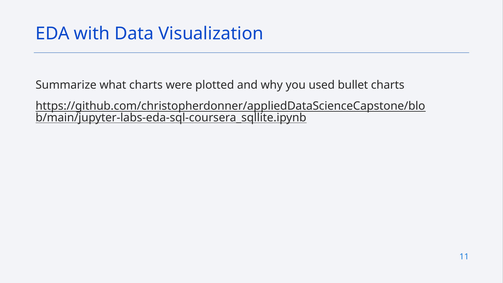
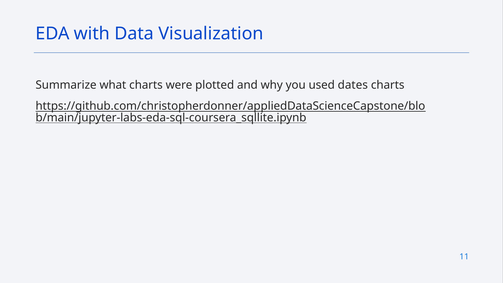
bullet: bullet -> dates (353, 85)
